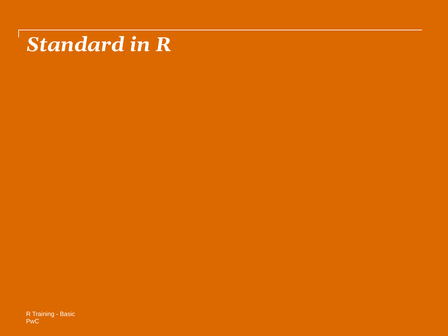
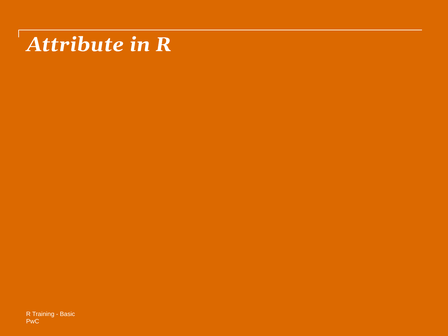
Standard: Standard -> Attribute (75, 45)
